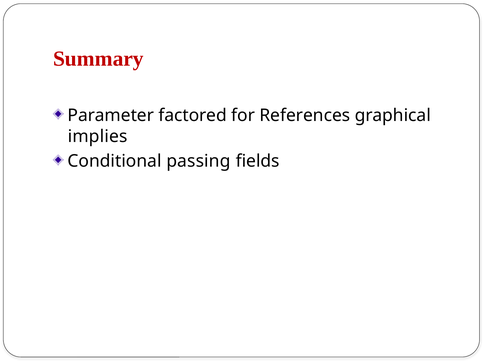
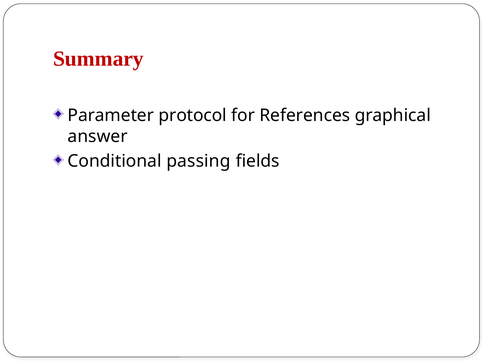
factored: factored -> protocol (193, 115)
implies: implies -> answer (98, 136)
